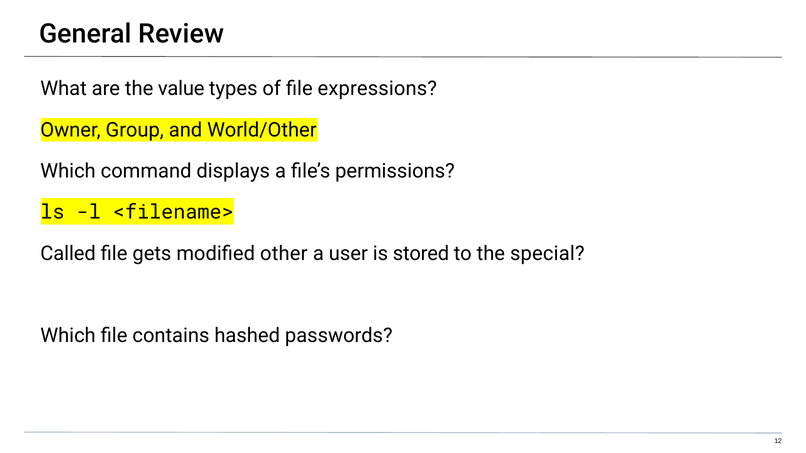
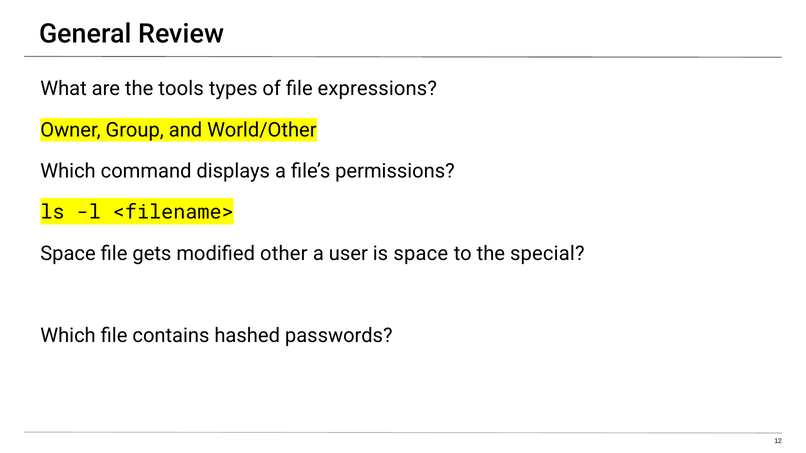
value: value -> tools (181, 89)
Called: Called -> Space (68, 254)
is stored: stored -> space (421, 254)
